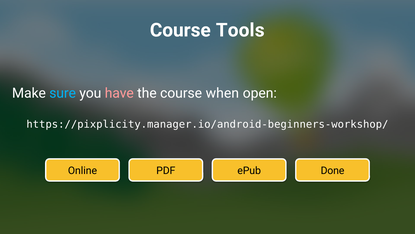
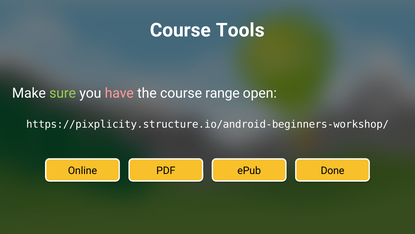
sure colour: light blue -> light green (63, 93)
when: when -> range (222, 93)
https://pixplicity.manager.io/android-beginners-workshop/: https://pixplicity.manager.io/android-beginners-workshop/ -> https://pixplicity.structure.io/android-beginners-workshop/ (208, 124)
